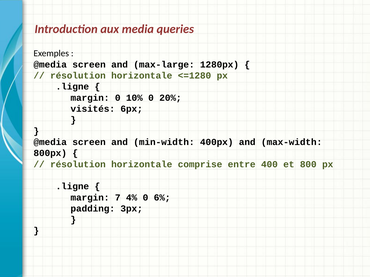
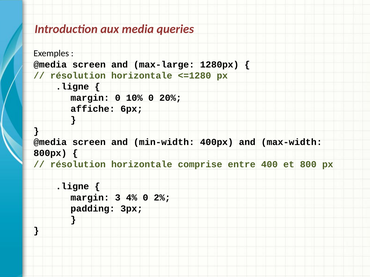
visités: visités -> affiche (93, 109)
7: 7 -> 3 (118, 198)
6%: 6% -> 2% (162, 198)
